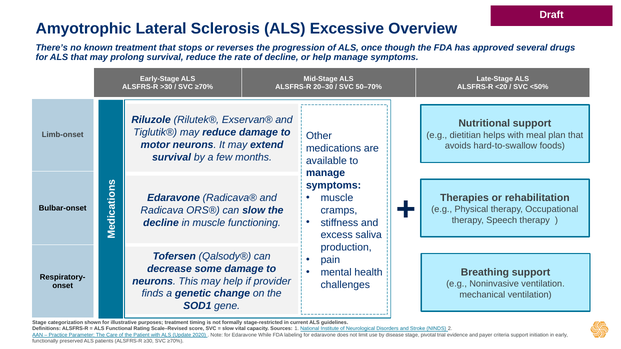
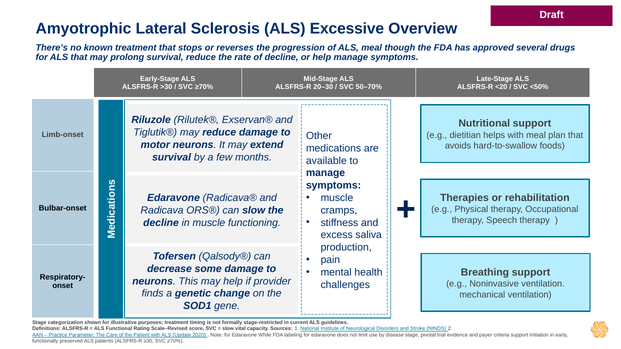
ALS once: once -> meal (372, 48)
